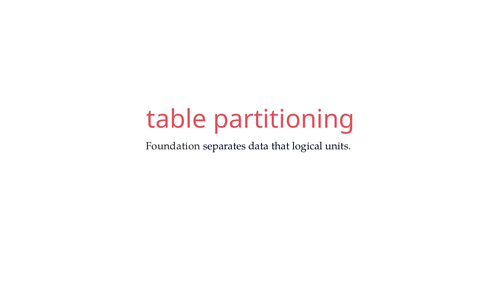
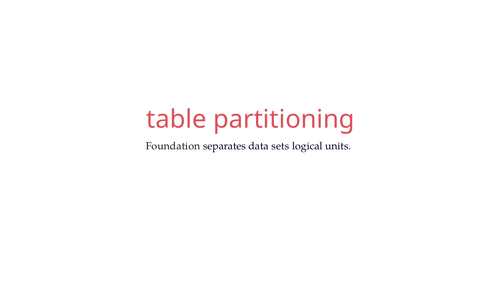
that: that -> sets (280, 146)
